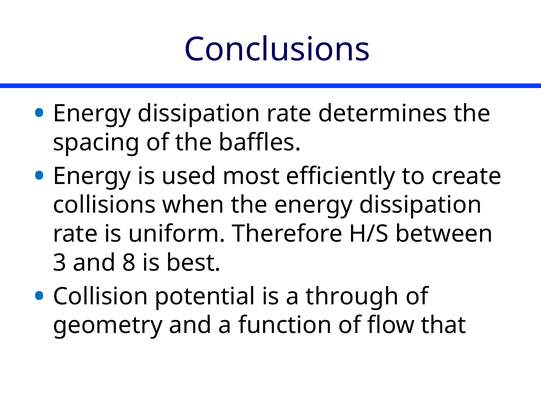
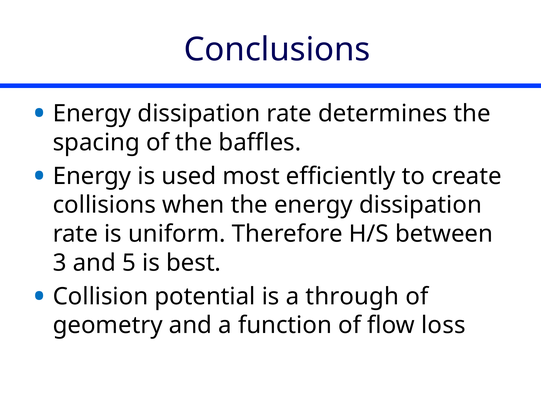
8: 8 -> 5 (129, 263)
that: that -> loss (443, 325)
